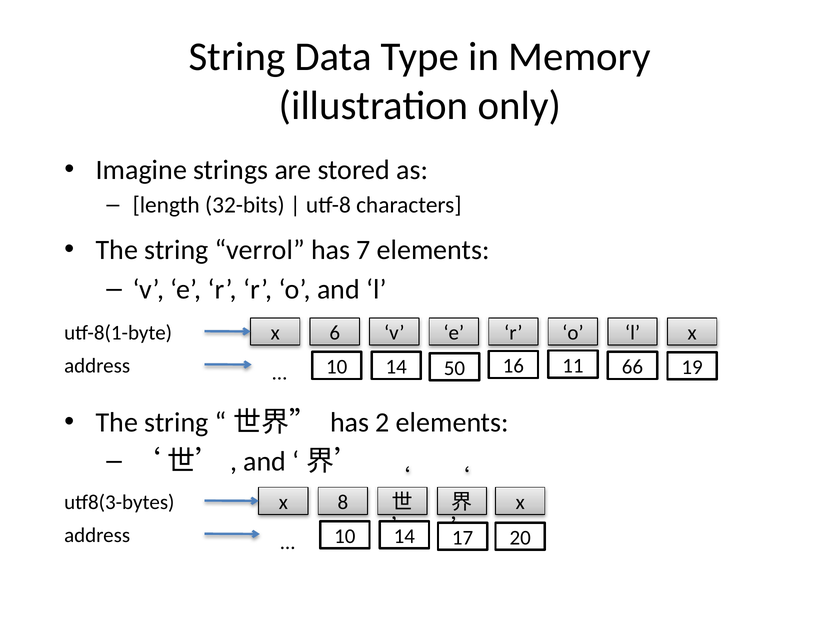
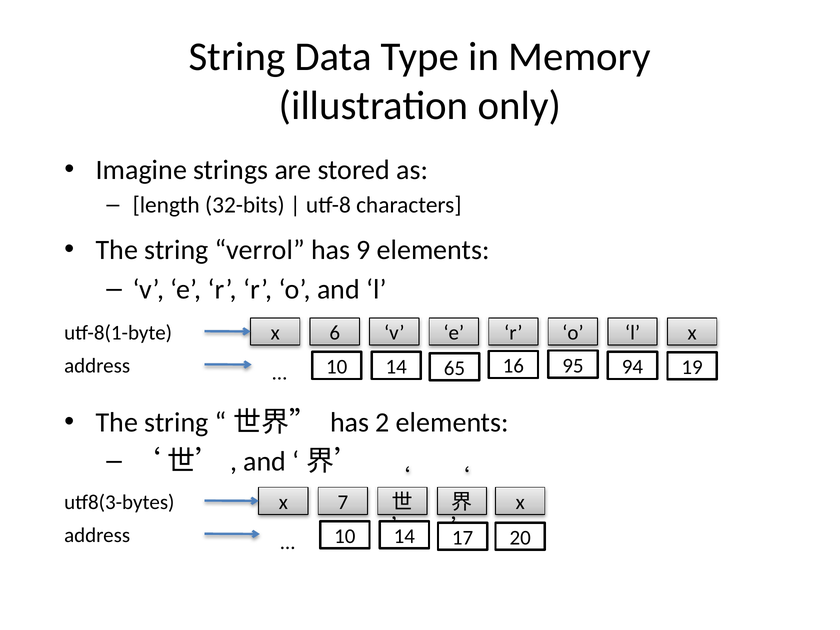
7: 7 -> 9 (363, 250)
66: 66 -> 94 (632, 367)
50: 50 -> 65 (454, 368)
11: 11 -> 95 (573, 366)
8: 8 -> 7 (343, 502)
